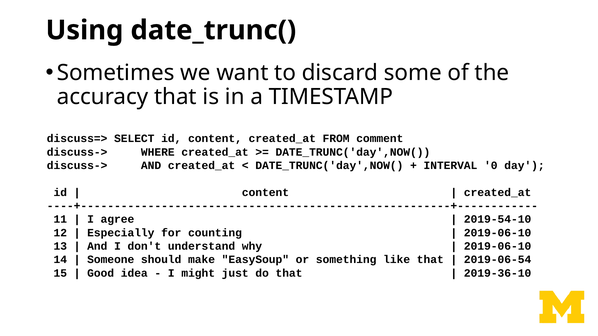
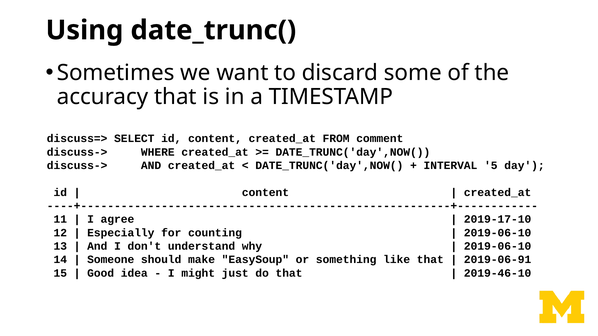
0: 0 -> 5 (491, 166)
2019-54-10: 2019-54-10 -> 2019-17-10 (498, 219)
2019-06-54: 2019-06-54 -> 2019-06-91 (498, 260)
2019-36-10: 2019-36-10 -> 2019-46-10 (498, 273)
